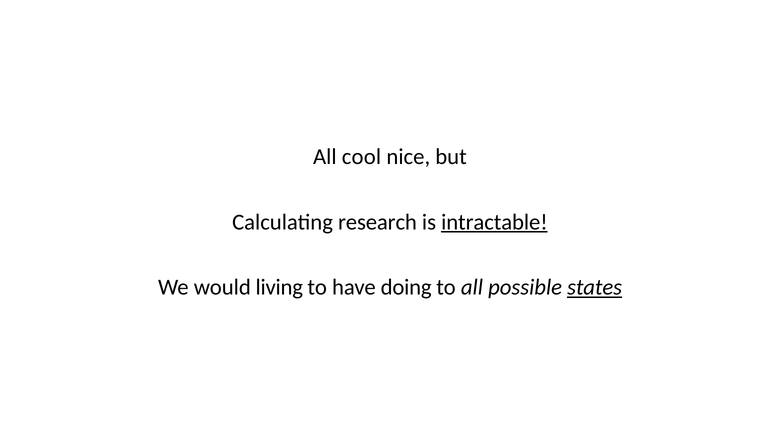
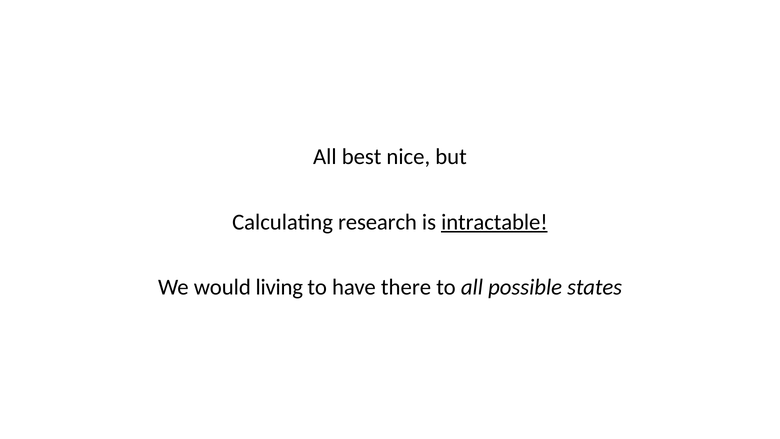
cool: cool -> best (362, 156)
doing: doing -> there (406, 287)
states underline: present -> none (595, 287)
